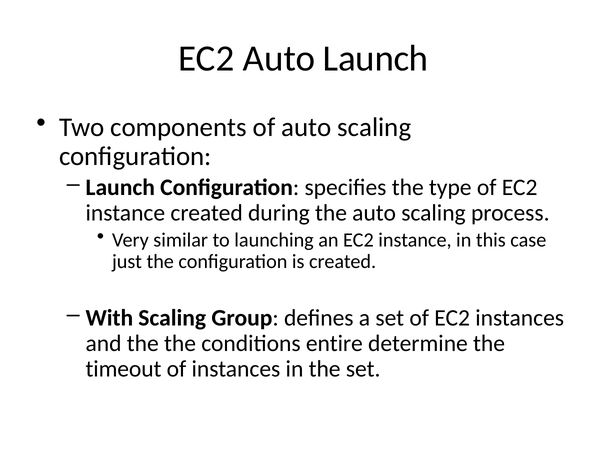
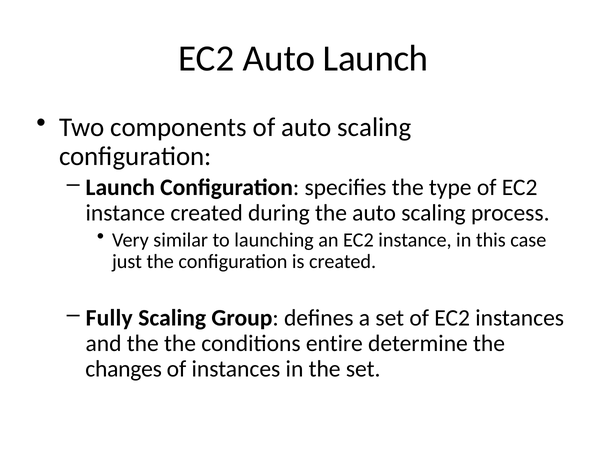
With: With -> Fully (109, 318)
timeout: timeout -> changes (124, 369)
